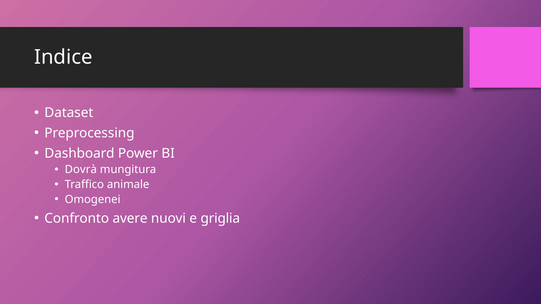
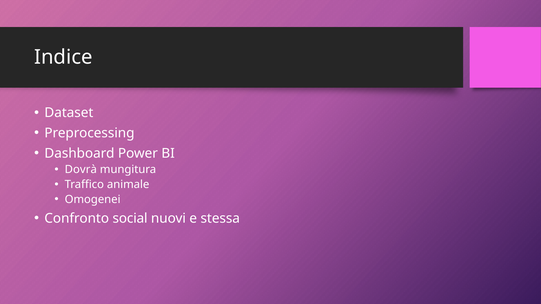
avere: avere -> social (130, 219)
griglia: griglia -> stessa (220, 219)
